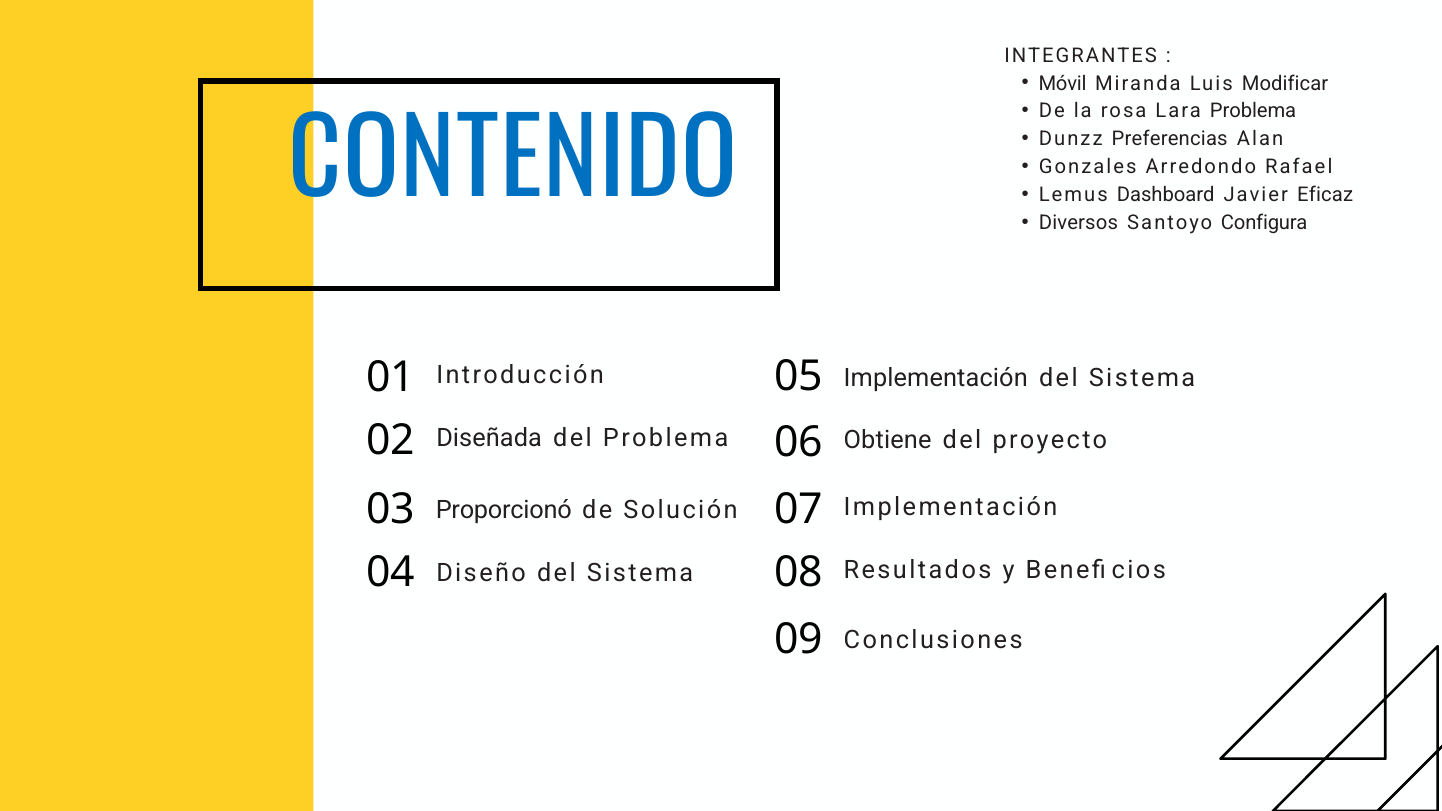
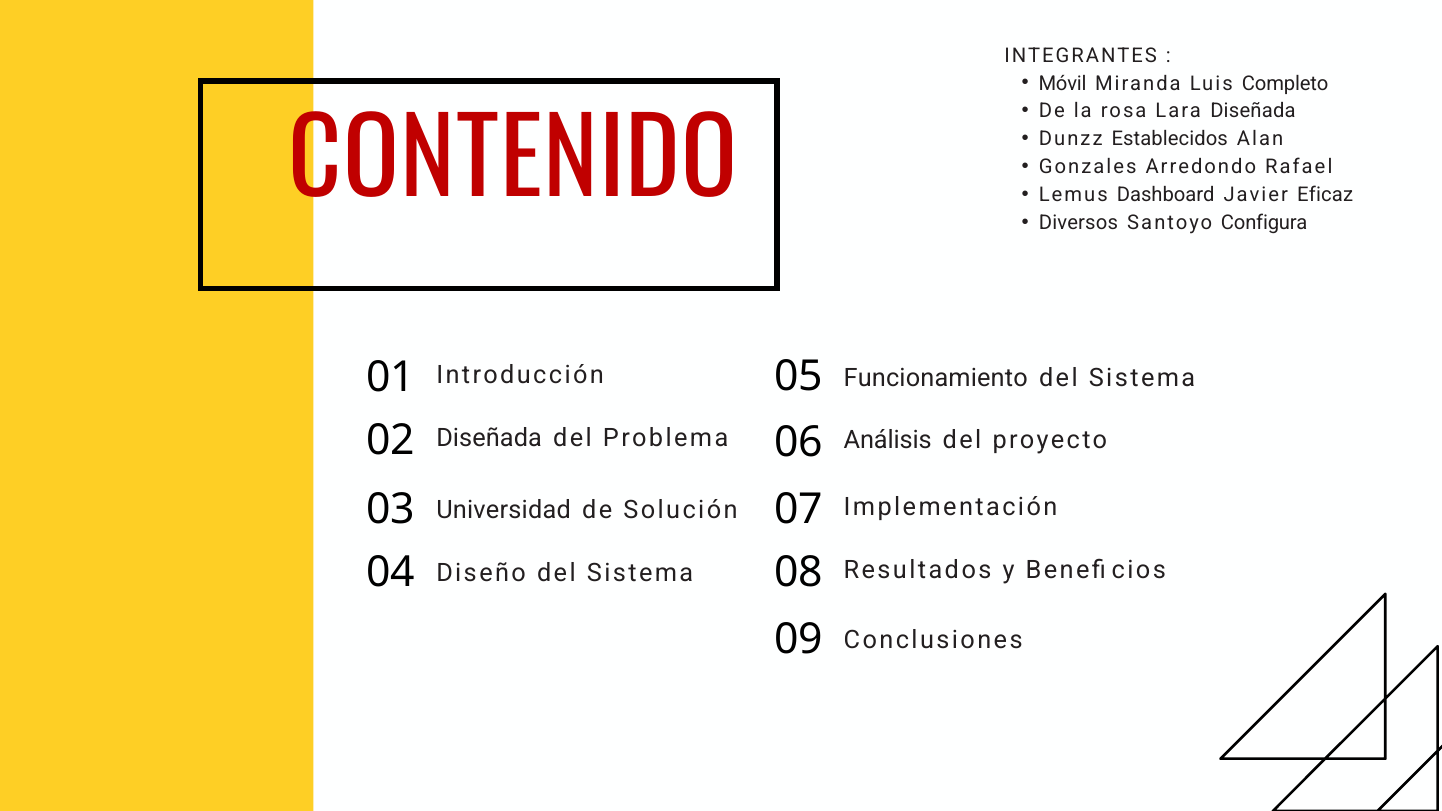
Modificar: Modificar -> Completo (1285, 83)
Lara Problema: Problema -> Diseñada (1253, 111)
Preferencias: Preferencias -> Establecidos (1170, 139)
CONTENIDO colour: blue -> red (513, 163)
Implementación: Implementación -> Funcionamiento (936, 378)
Obtiene: Obtiene -> Análisis (888, 441)
Proporcionó: Proporcionó -> Universidad (504, 510)
